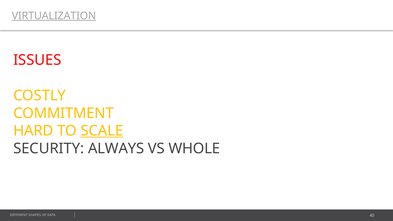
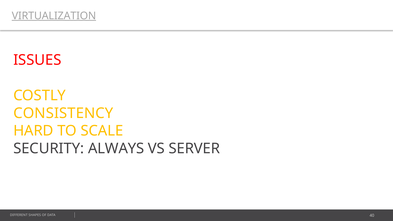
COMMITMENT: COMMITMENT -> CONSISTENCY (63, 113)
SCALE underline: present -> none (102, 131)
WHOLE: WHOLE -> SERVER (194, 149)
